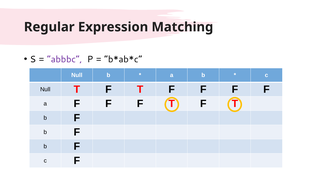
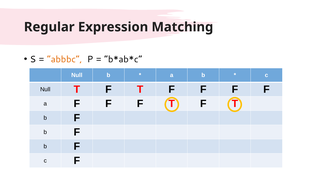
abbbc colour: purple -> orange (65, 59)
